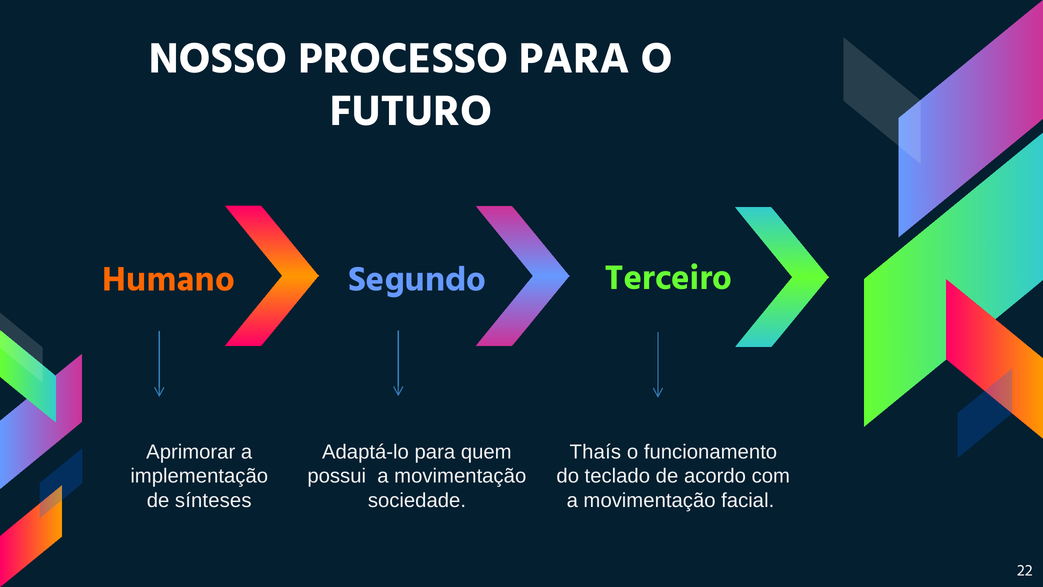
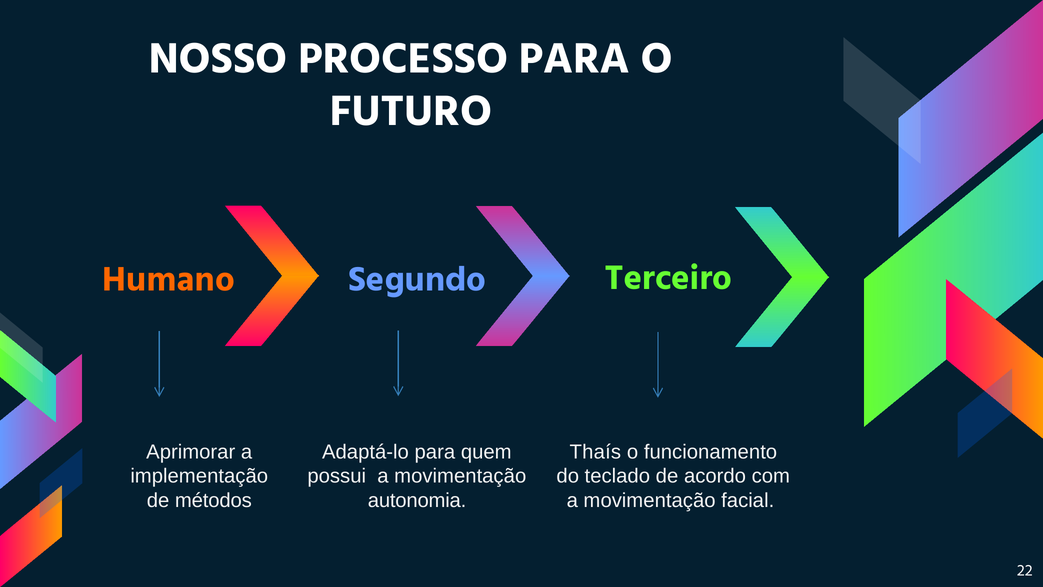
sínteses: sínteses -> métodos (213, 500)
sociedade: sociedade -> autonomia (417, 500)
